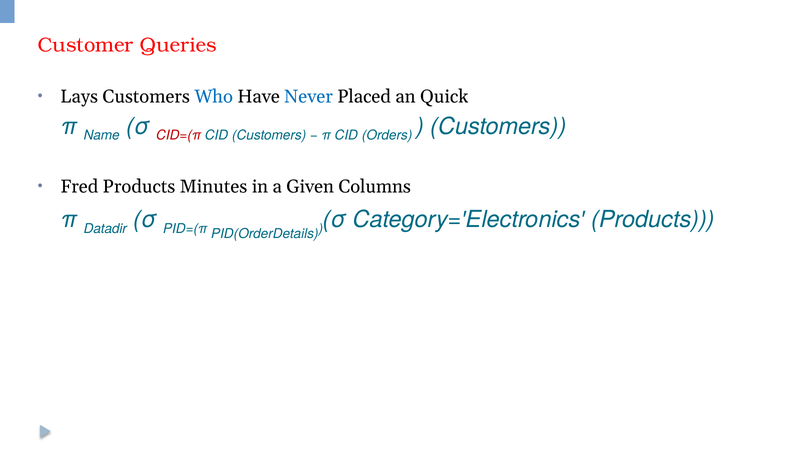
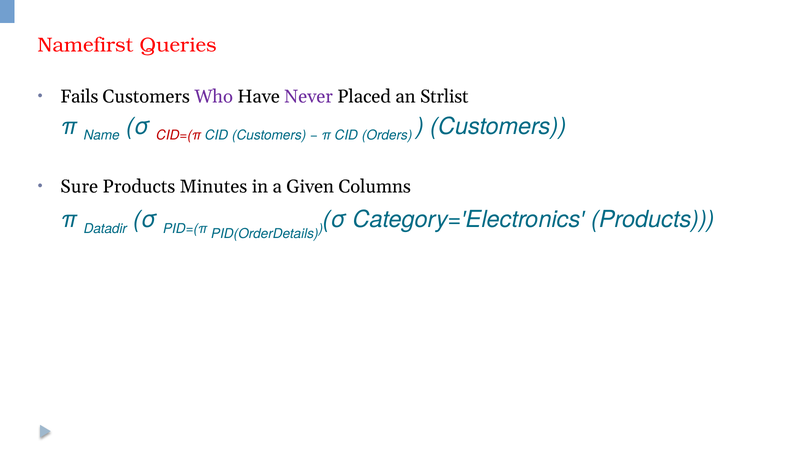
Customer: Customer -> Namefirst (85, 45)
Lays: Lays -> Fails (79, 97)
Who colour: blue -> purple (214, 97)
Never colour: blue -> purple (309, 97)
Quick: Quick -> Strlist (444, 97)
Fred: Fred -> Sure (79, 187)
